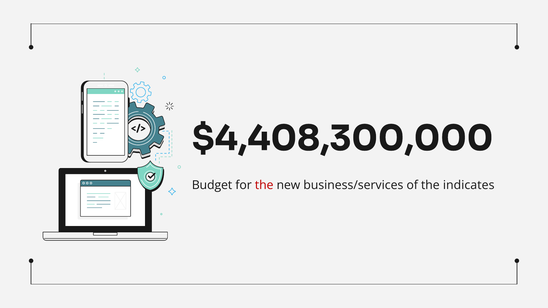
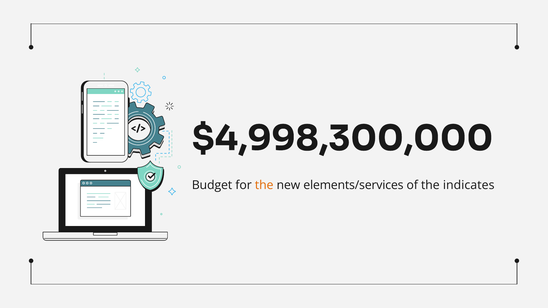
$4,408,300,000: $4,408,300,000 -> $4,998,300,000 (343, 139)
the colour: red -> orange (264, 185)
business/services: business/services -> elements/services (353, 185)
